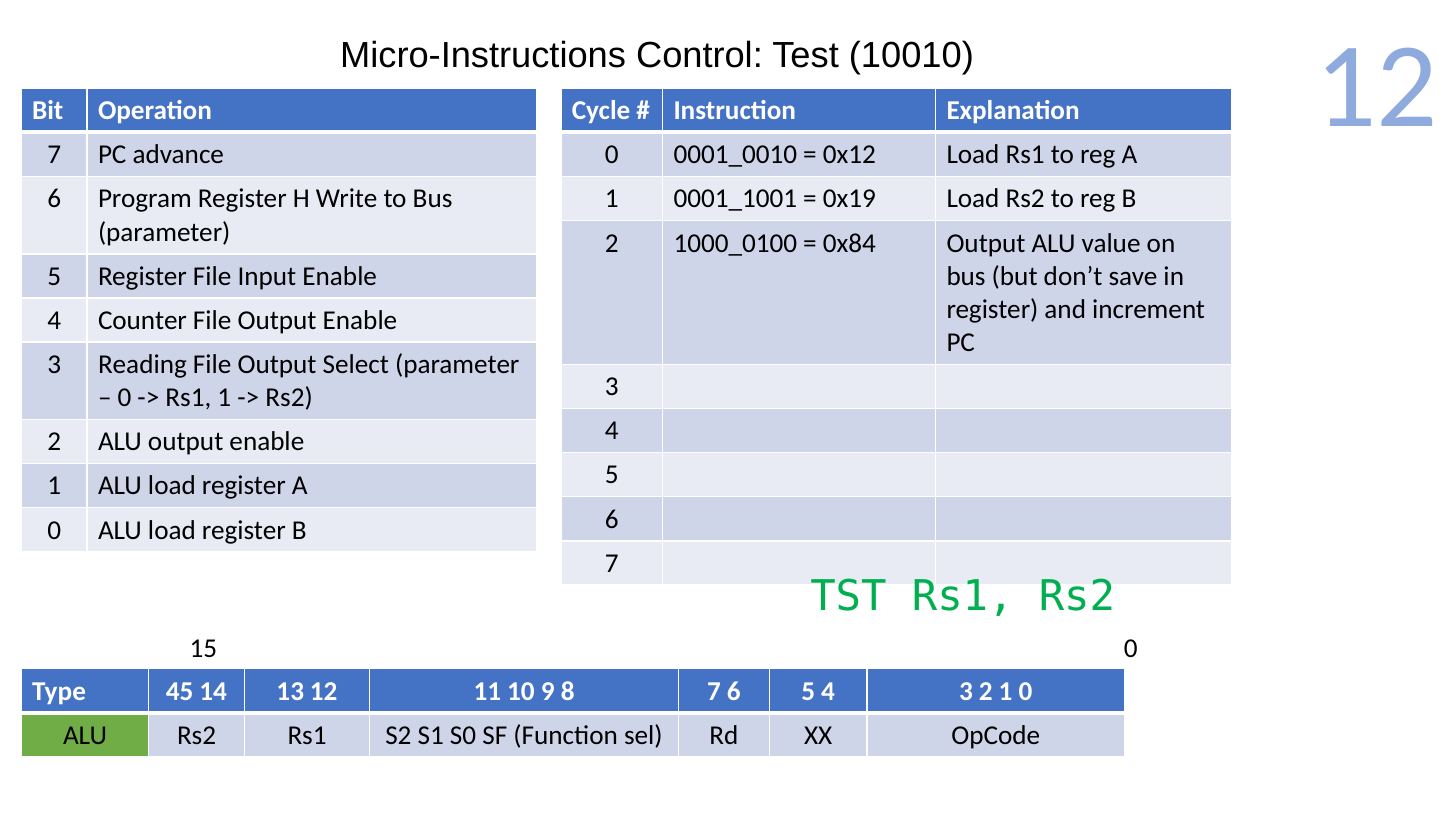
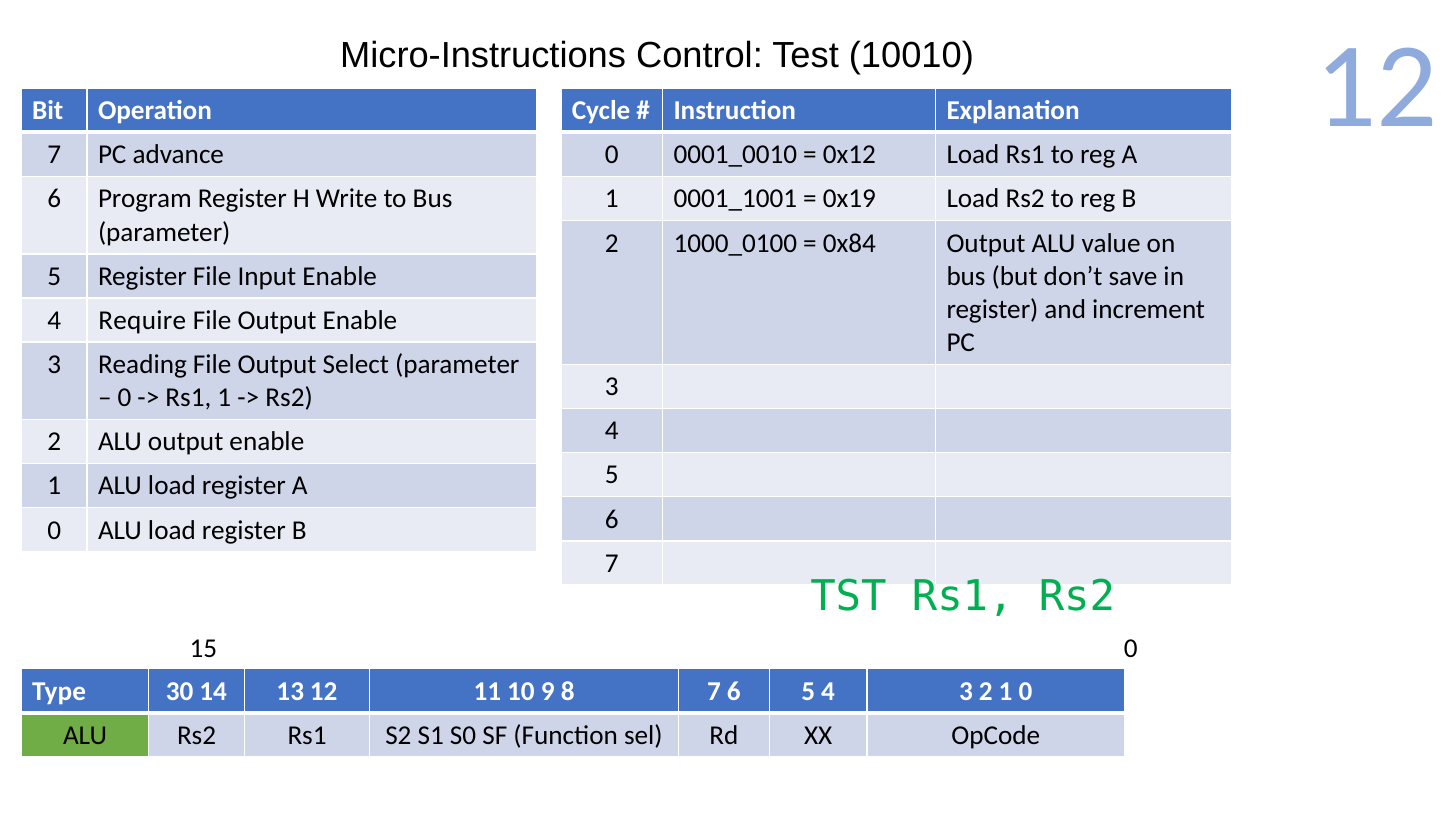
Counter: Counter -> Require (142, 320)
45: 45 -> 30 (180, 691)
